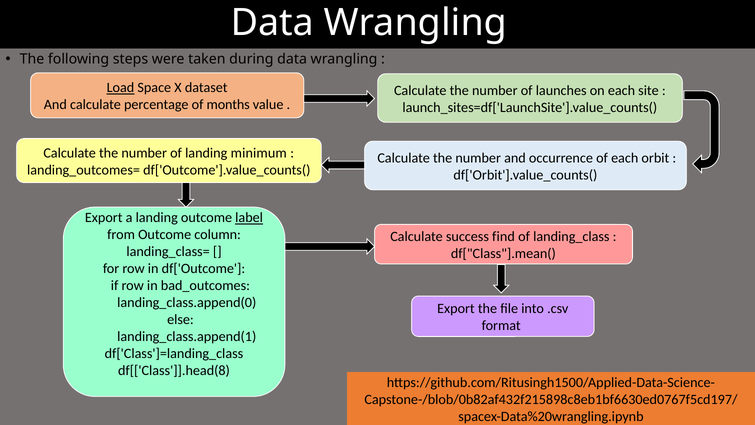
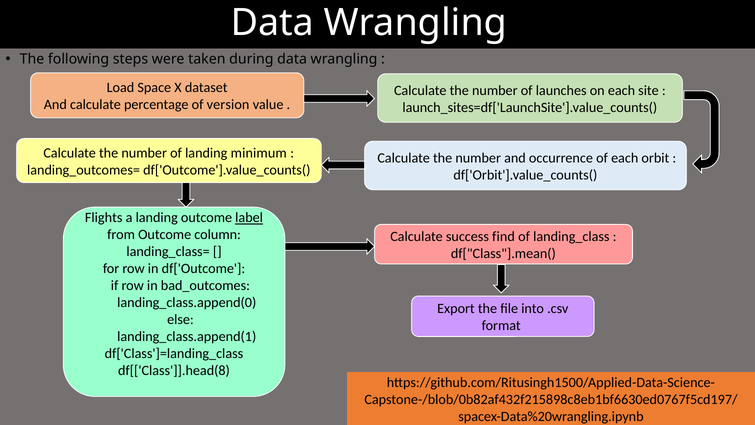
Load underline: present -> none (120, 88)
months: months -> version (228, 105)
Export: Export -> Flights (104, 218)
